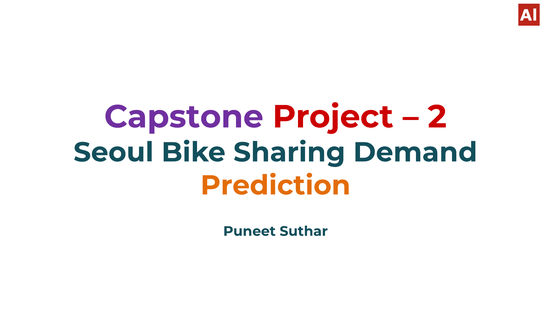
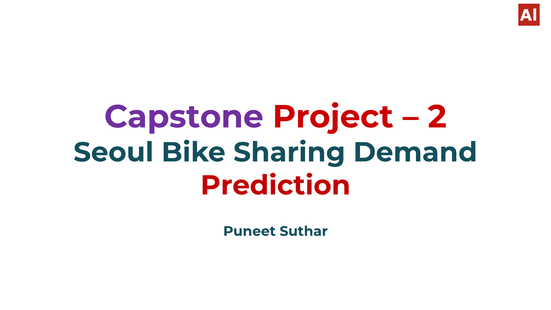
Prediction colour: orange -> red (276, 185)
